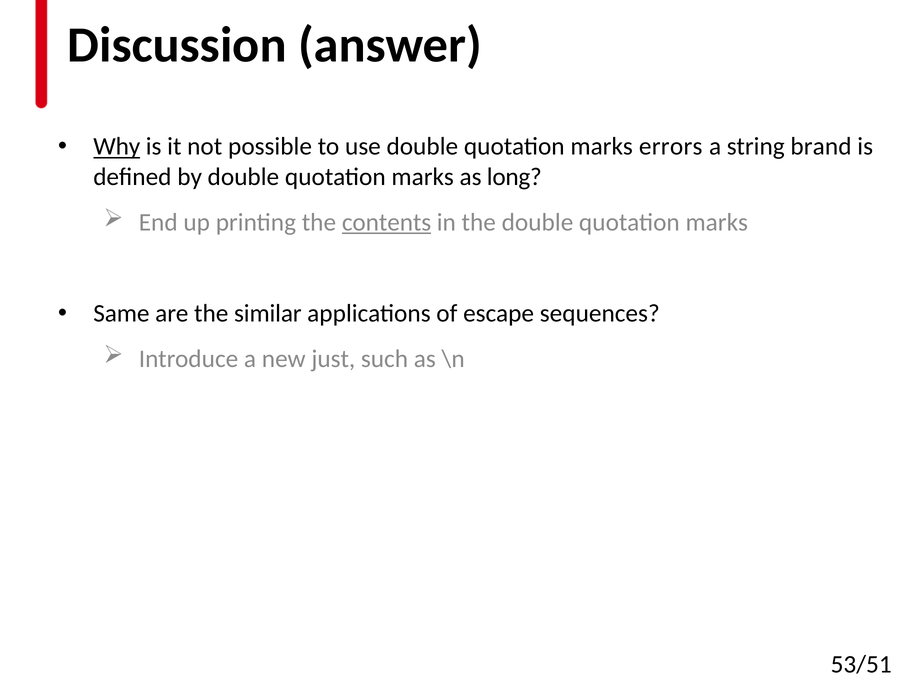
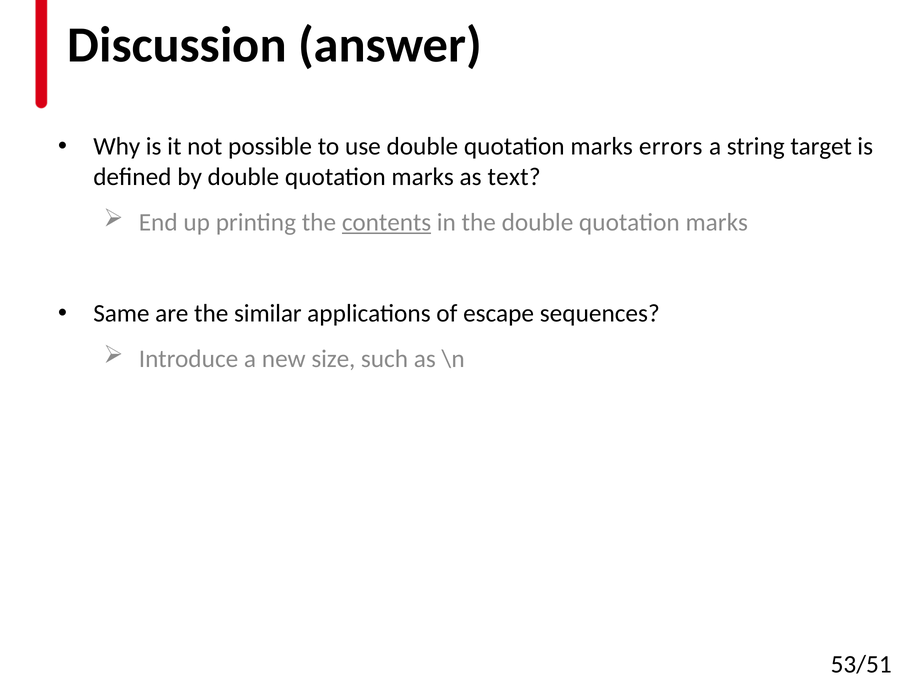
Why underline: present -> none (117, 147)
brand: brand -> target (821, 147)
long: long -> text (514, 177)
just: just -> size (333, 359)
